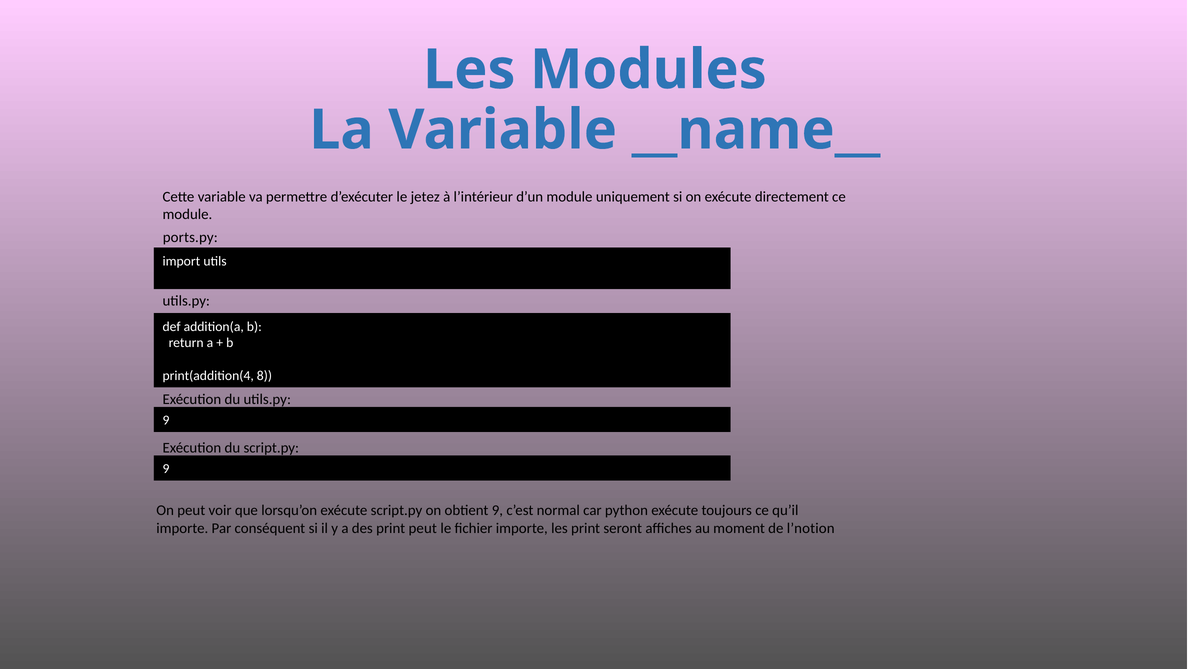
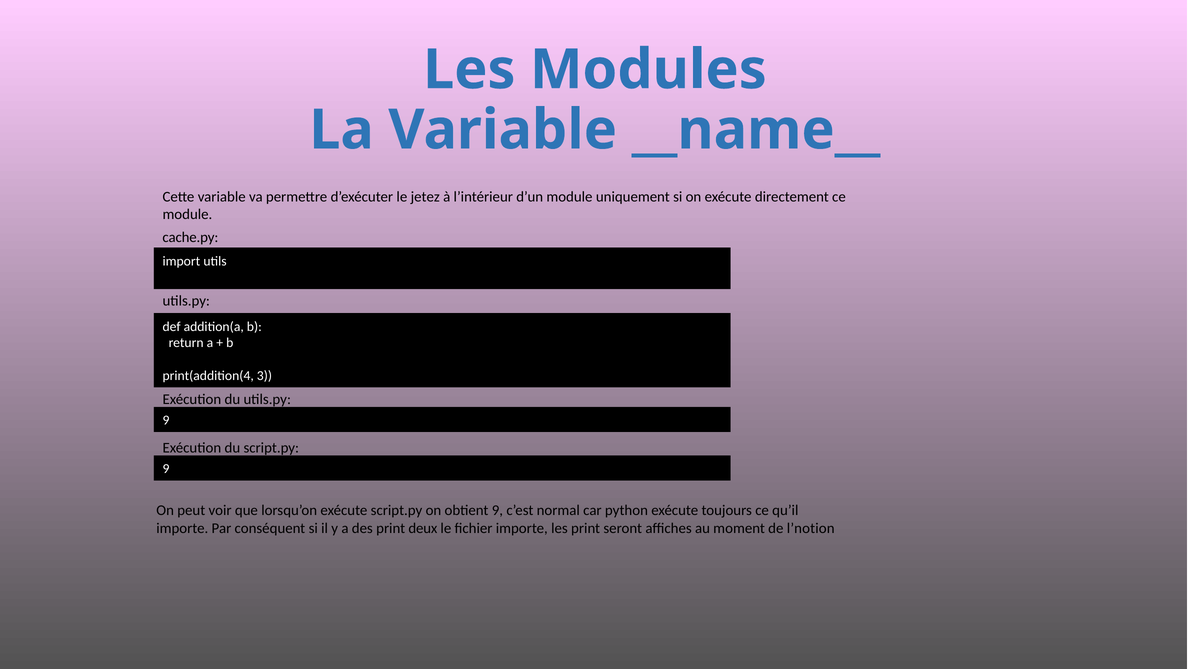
ports.py: ports.py -> cache.py (190, 237)
8: 8 -> 3 (264, 376)
print peut: peut -> deux (423, 529)
